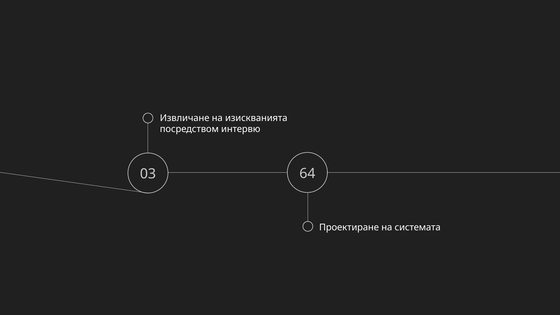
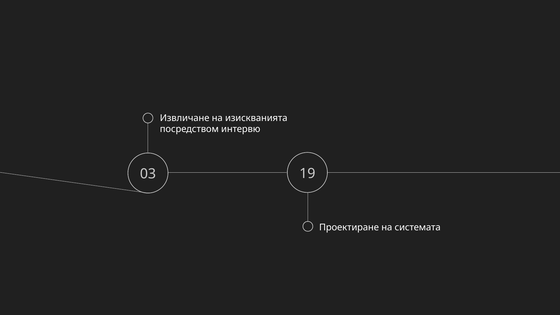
64: 64 -> 19 (307, 173)
